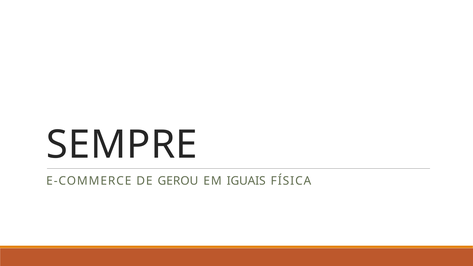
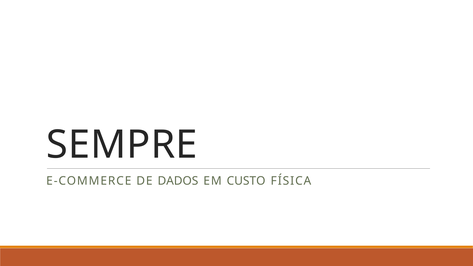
GEROU: GEROU -> DADOS (178, 181)
IGUAIS: IGUAIS -> CUSTO (246, 181)
